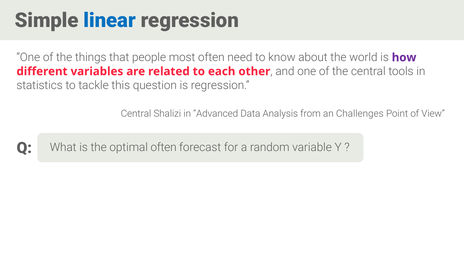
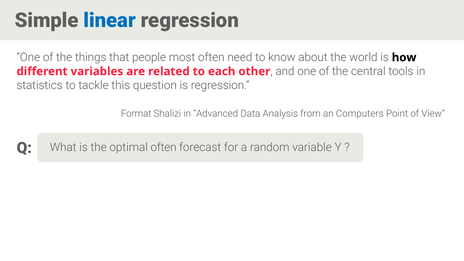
how colour: purple -> black (404, 57)
Central: Central -> Format (136, 114)
Challenges: Challenges -> Computers (360, 114)
